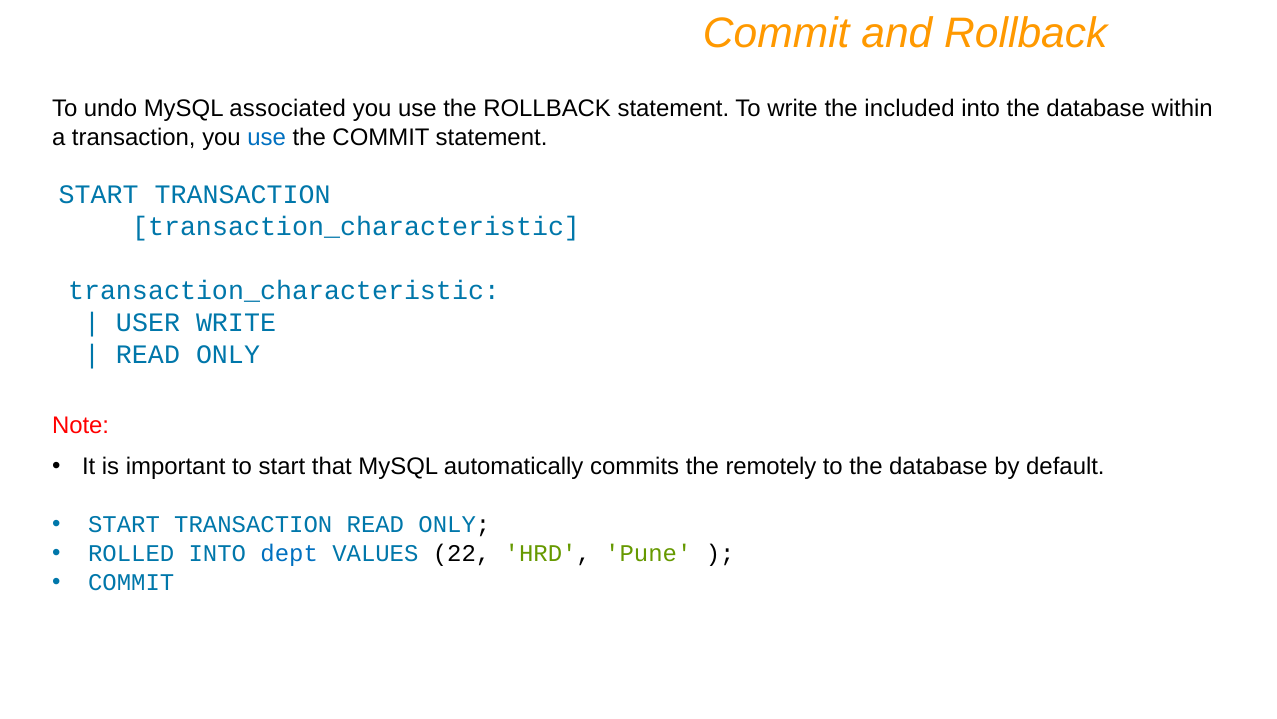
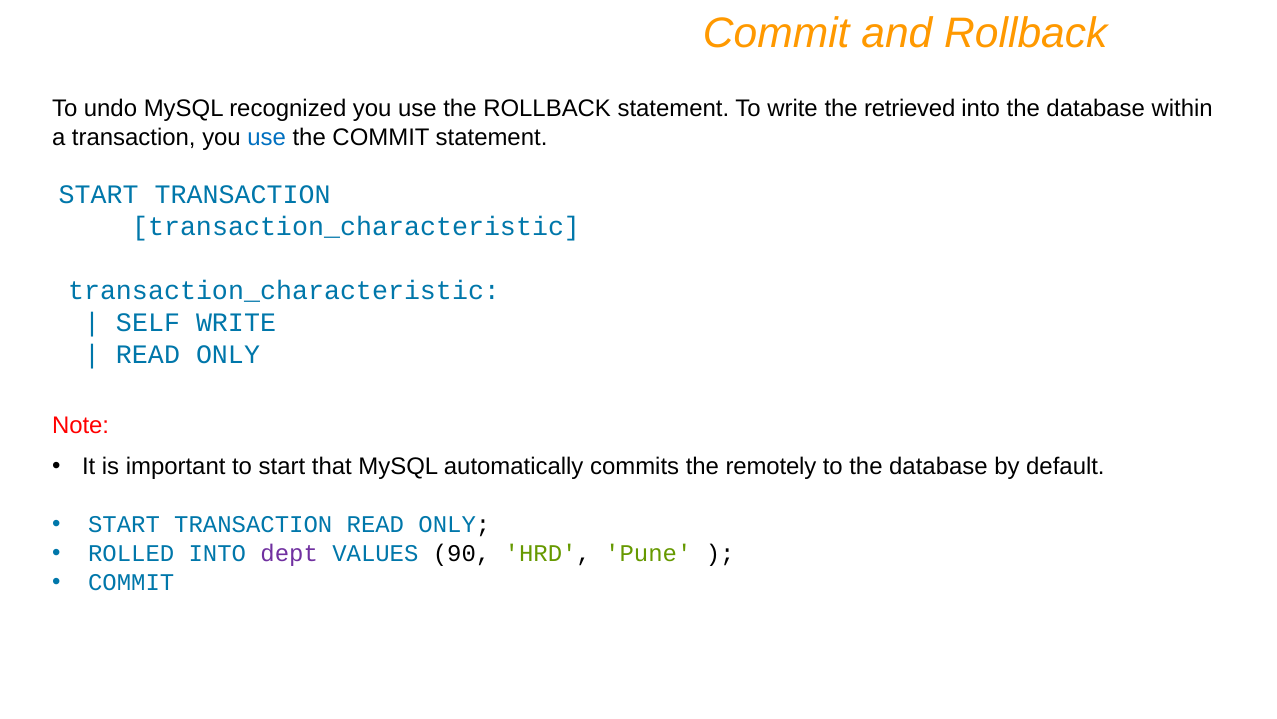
associated: associated -> recognized (288, 108)
included: included -> retrieved (910, 108)
USER: USER -> SELF (148, 322)
dept colour: blue -> purple (289, 553)
22: 22 -> 90 (462, 553)
